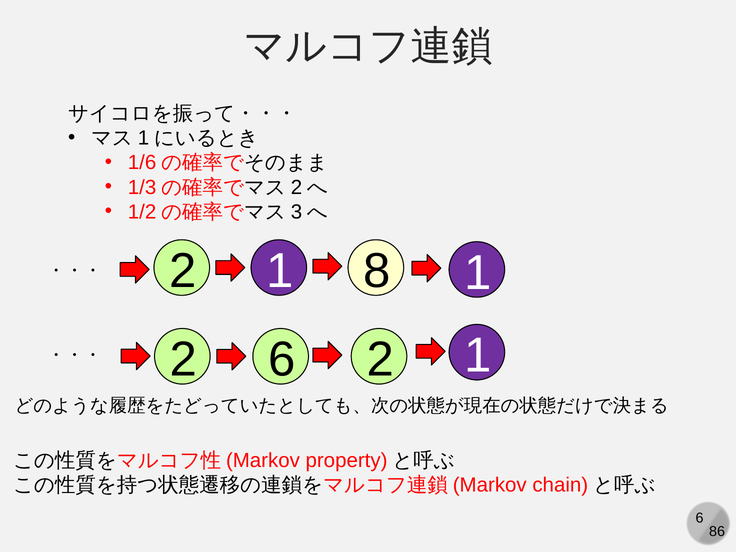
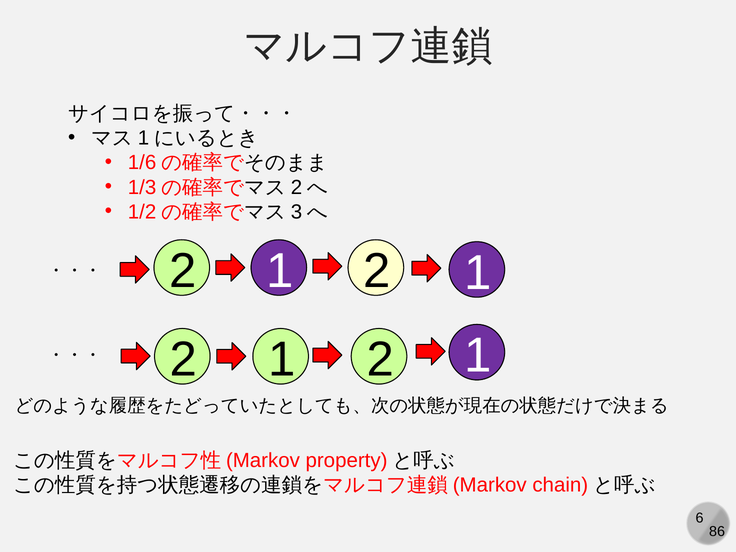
2 8: 8 -> 2 (377, 271)
6: 6 -> 1 (282, 360)
